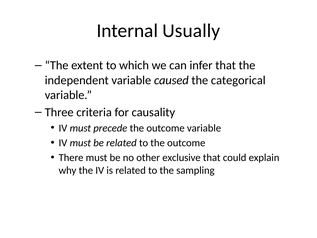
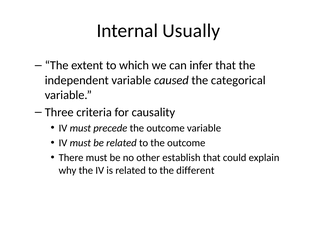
exclusive: exclusive -> establish (181, 158)
sampling: sampling -> different (195, 170)
